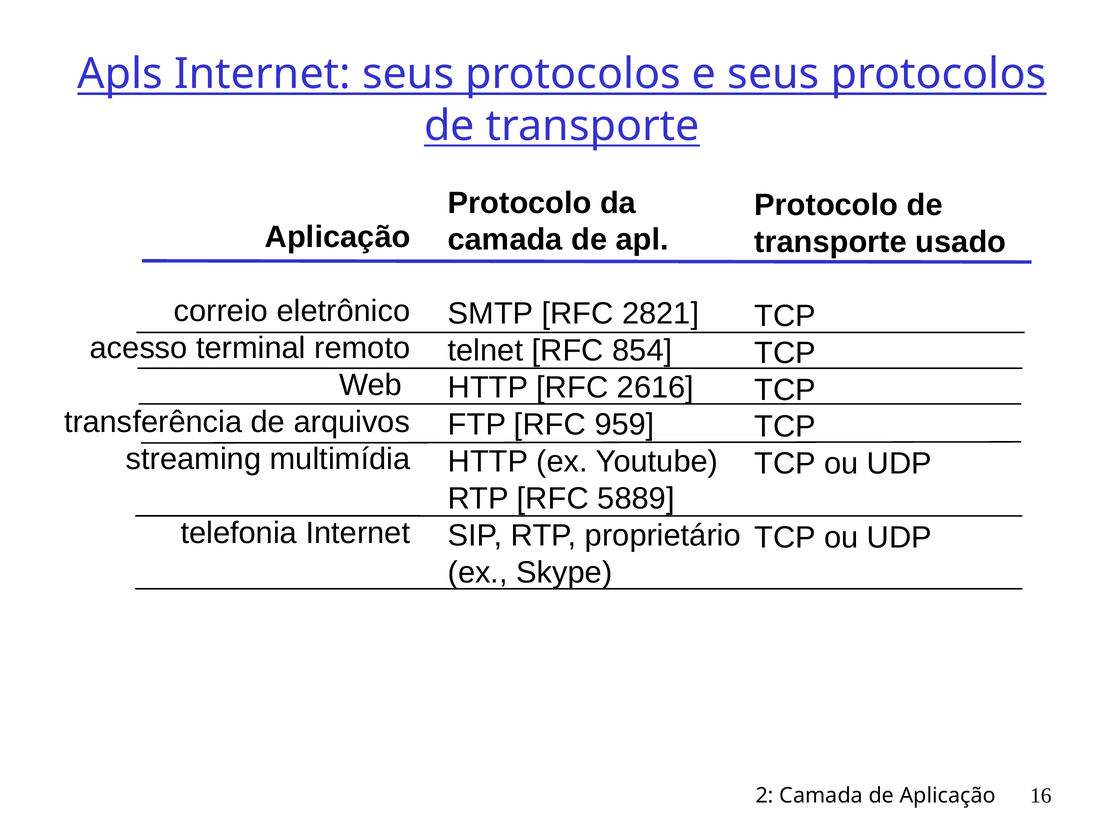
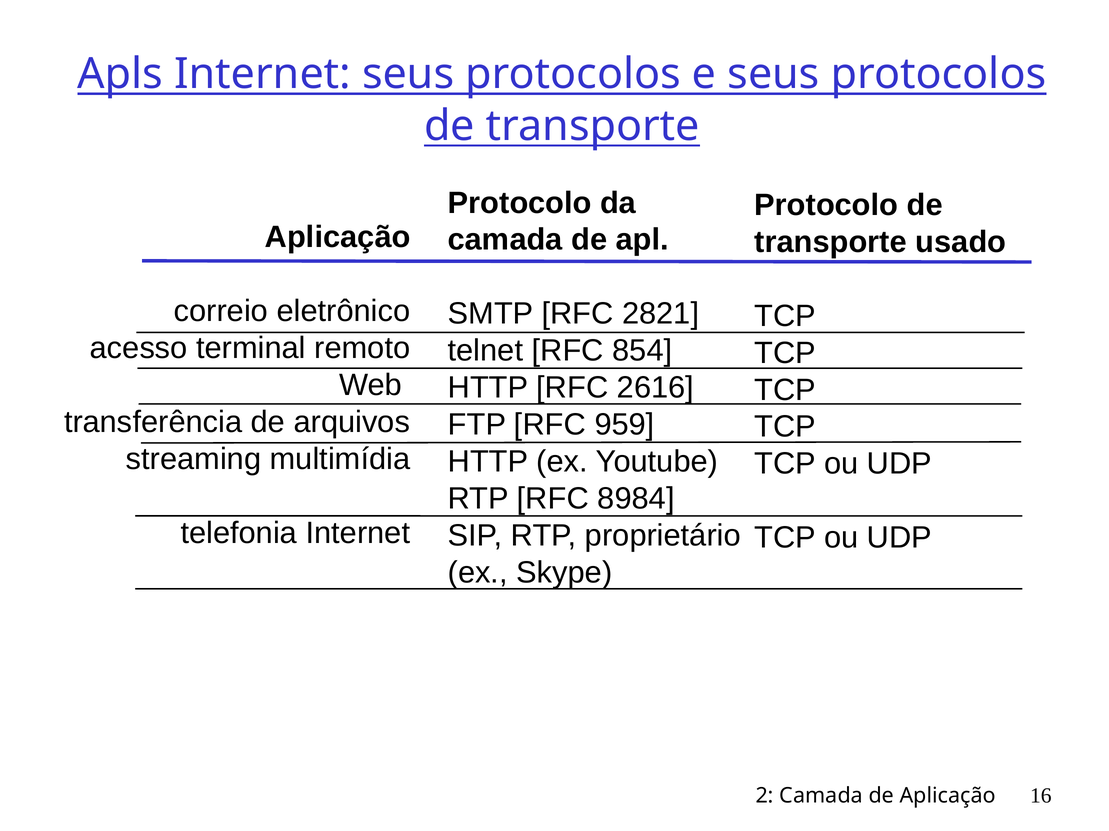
5889: 5889 -> 8984 (636, 499)
